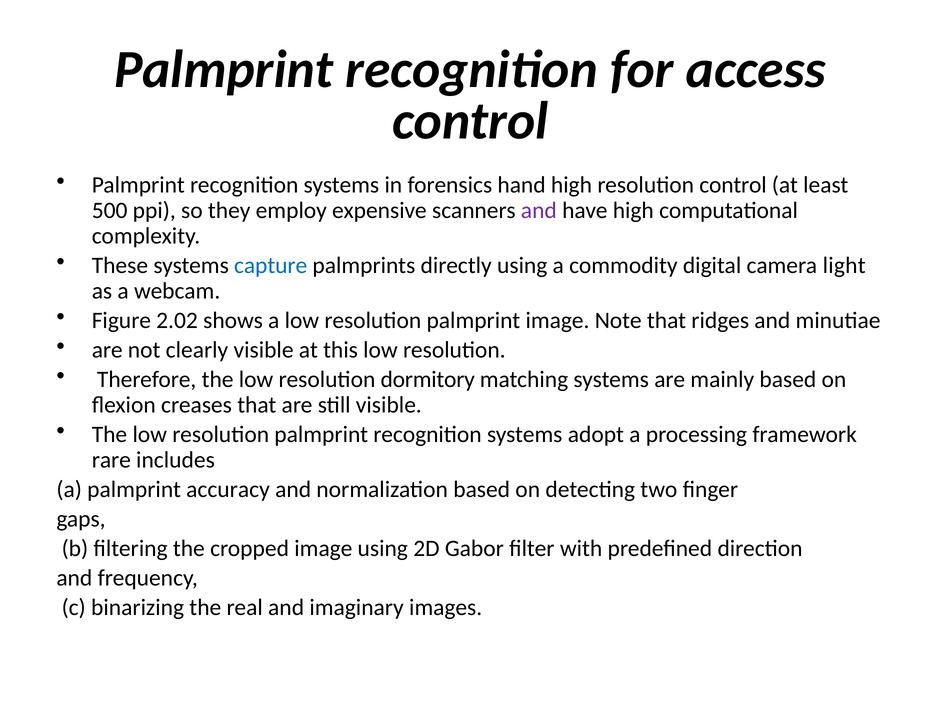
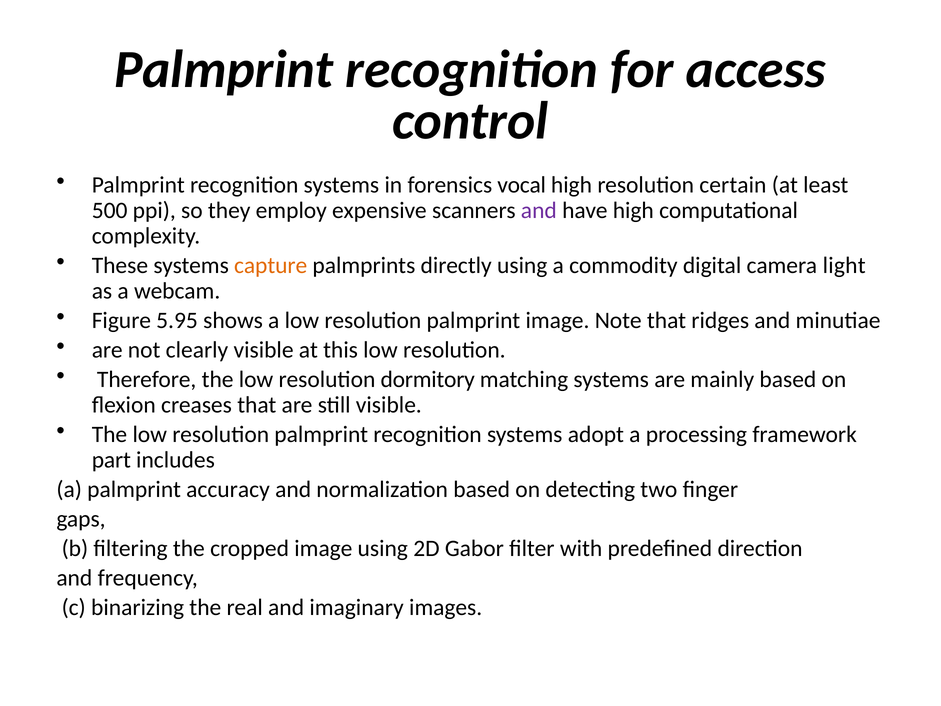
hand: hand -> vocal (522, 185)
resolution control: control -> certain (733, 185)
capture colour: blue -> orange (271, 265)
2.02: 2.02 -> 5.95 (177, 320)
rare: rare -> part (111, 460)
